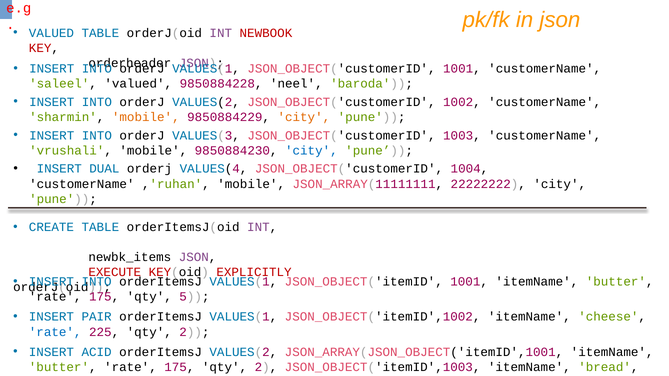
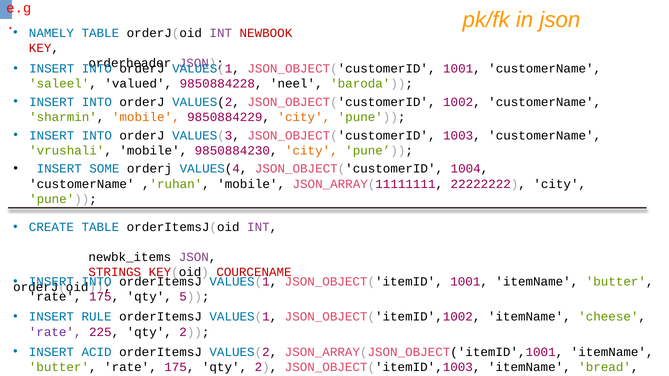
VALUED: VALUED -> NAMELY (51, 33)
city colour: blue -> orange (311, 151)
DUAL: DUAL -> SOME (104, 169)
EXECUTE: EXECUTE -> STRINGS (115, 273)
EXPLICITLY: EXPLICITLY -> COURCENAME (254, 273)
PAIR: PAIR -> RULE (97, 317)
rate colour: blue -> purple (55, 332)
